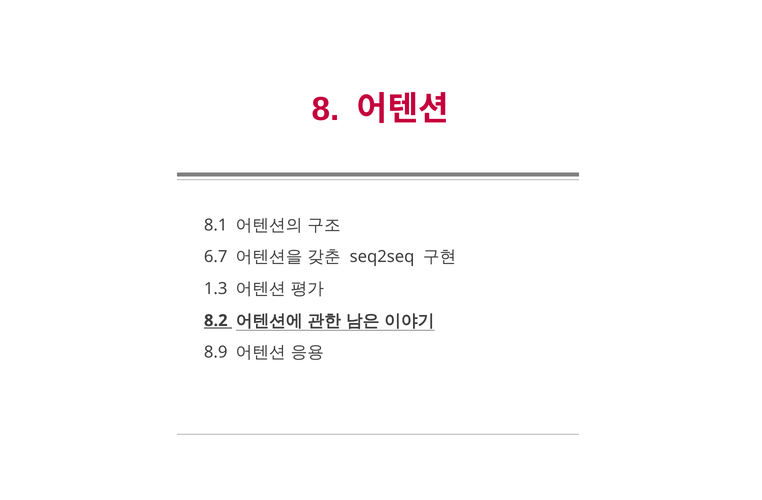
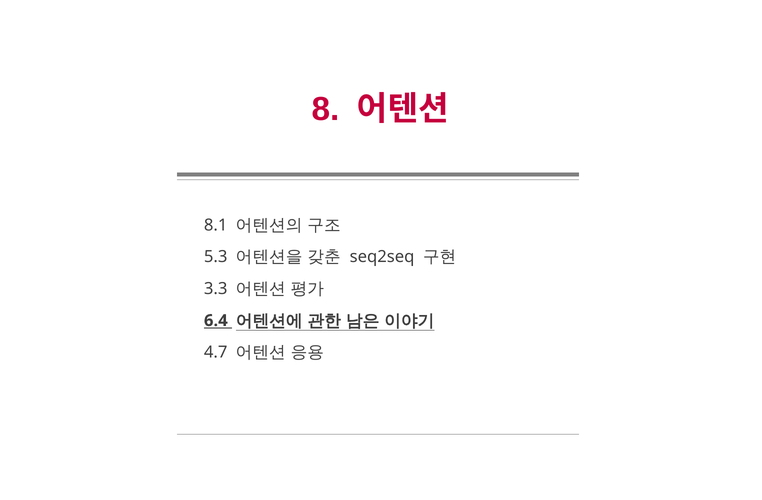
6.7: 6.7 -> 5.3 (216, 257)
1.3: 1.3 -> 3.3 (216, 289)
8.2: 8.2 -> 6.4 (216, 321)
8.9: 8.9 -> 4.7 (216, 353)
